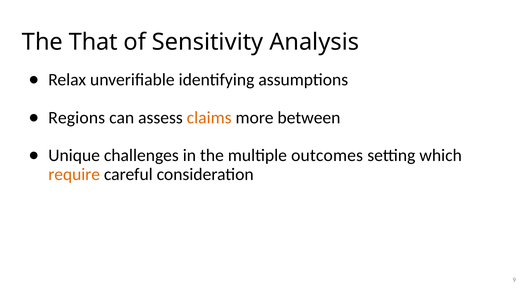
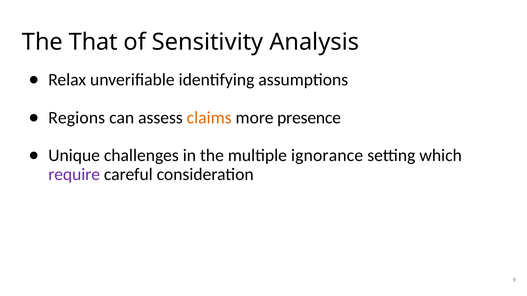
between: between -> presence (309, 118)
outcomes: outcomes -> ignorance (327, 156)
require colour: orange -> purple (74, 175)
